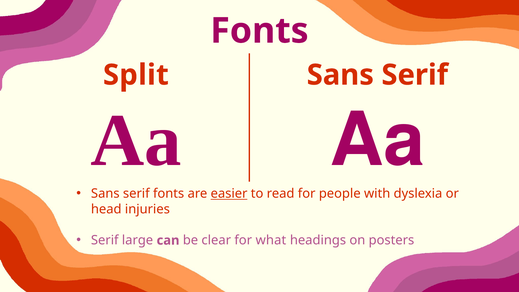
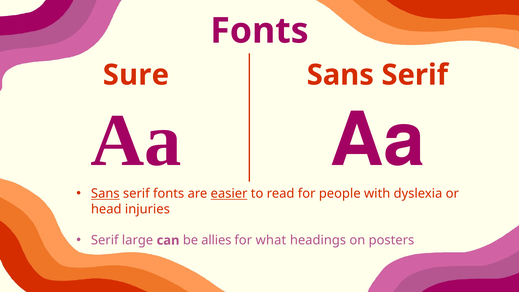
Split: Split -> Sure (136, 75)
Sans underline: none -> present (105, 194)
clear: clear -> allies (216, 240)
